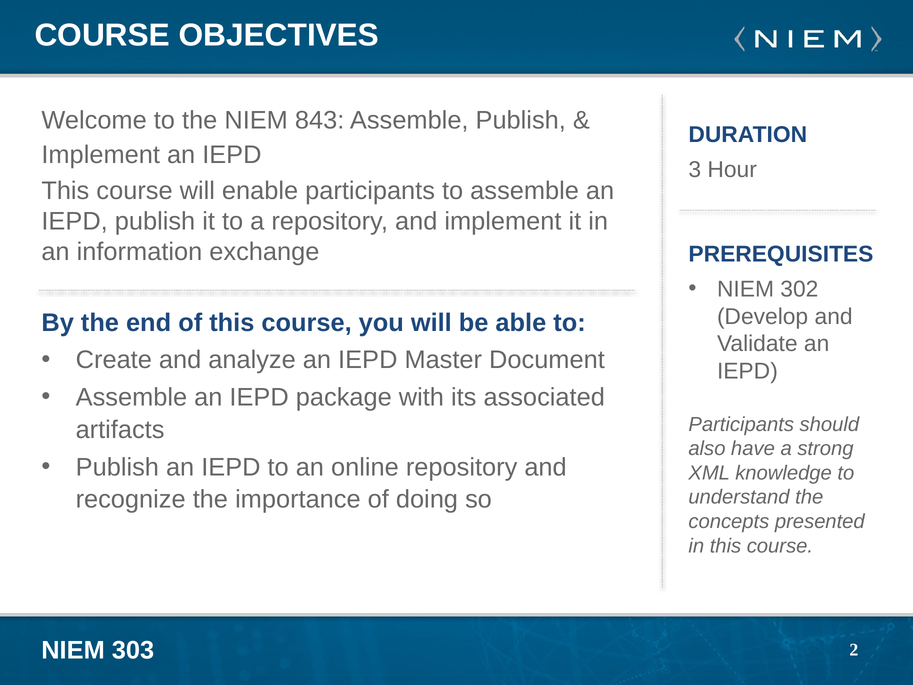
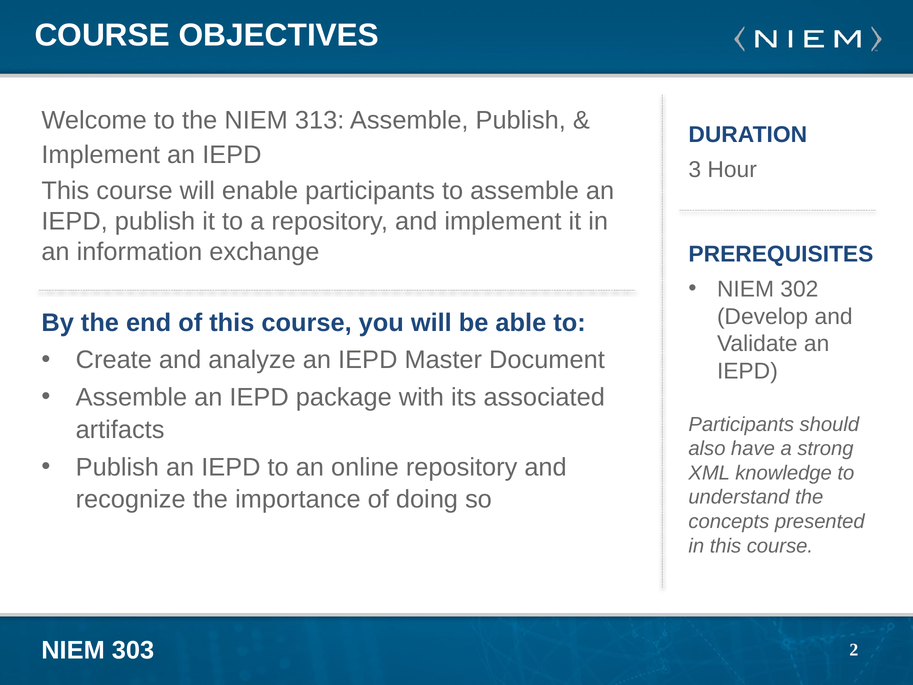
843: 843 -> 313 (320, 120)
